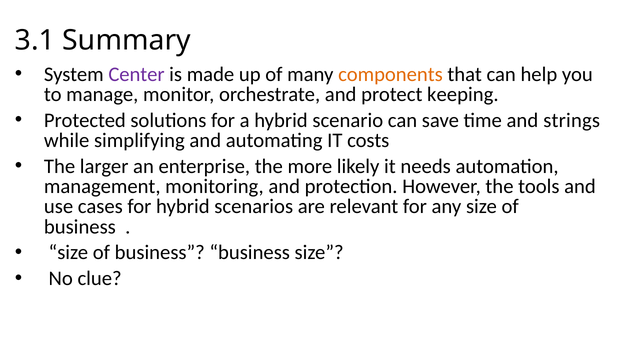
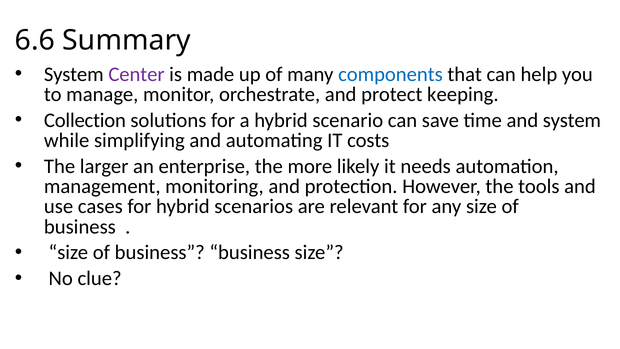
3.1: 3.1 -> 6.6 (35, 40)
components colour: orange -> blue (390, 74)
Protected: Protected -> Collection (85, 120)
and strings: strings -> system (572, 120)
